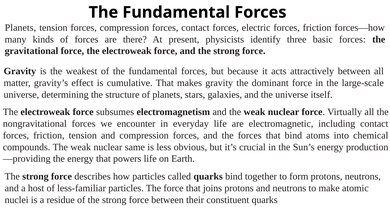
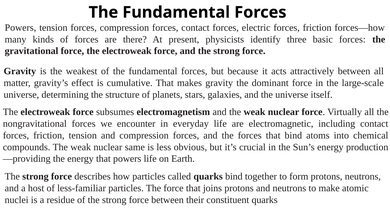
Planets: Planets -> Powers (20, 28)
